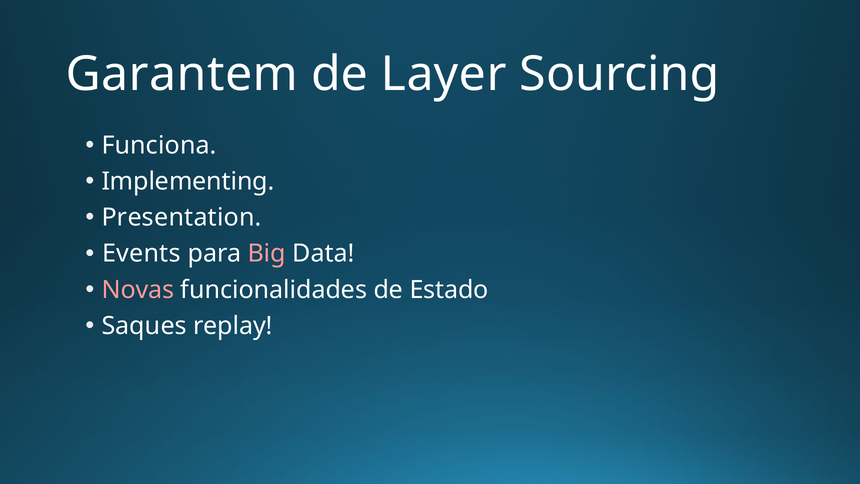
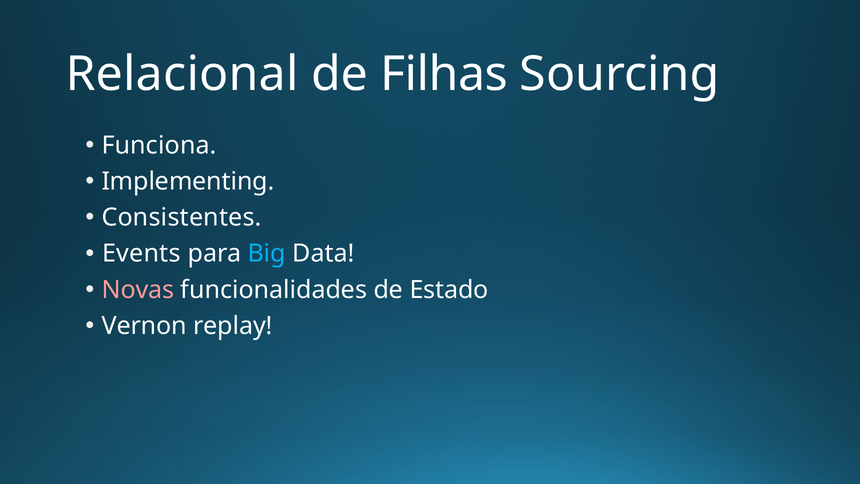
Garantem: Garantem -> Relacional (182, 74)
Layer: Layer -> Filhas (444, 74)
Presentation: Presentation -> Consistentes (182, 218)
Big colour: pink -> light blue (267, 254)
Saques: Saques -> Vernon (144, 326)
